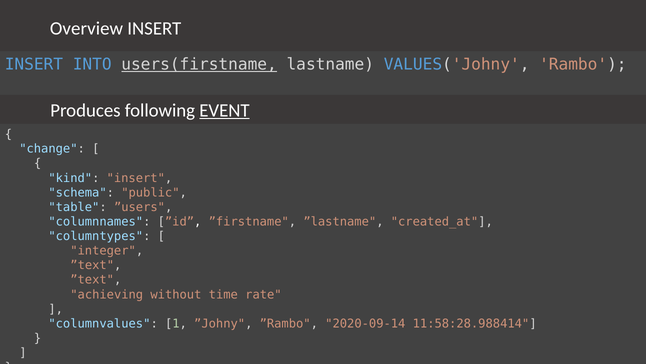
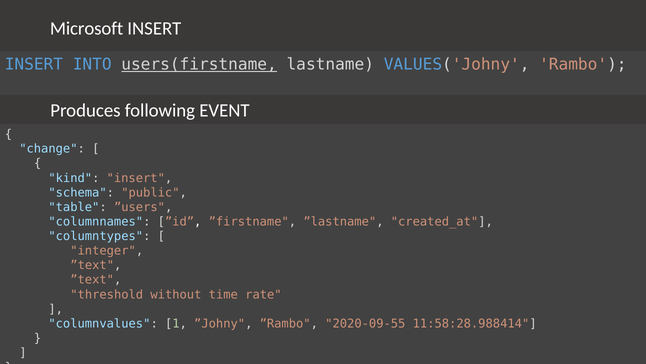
Overview: Overview -> Microsoft (87, 28)
EVENT underline: present -> none (224, 110)
achieving: achieving -> threshold (107, 294)
2020-09-14: 2020-09-14 -> 2020-09-55 (365, 323)
